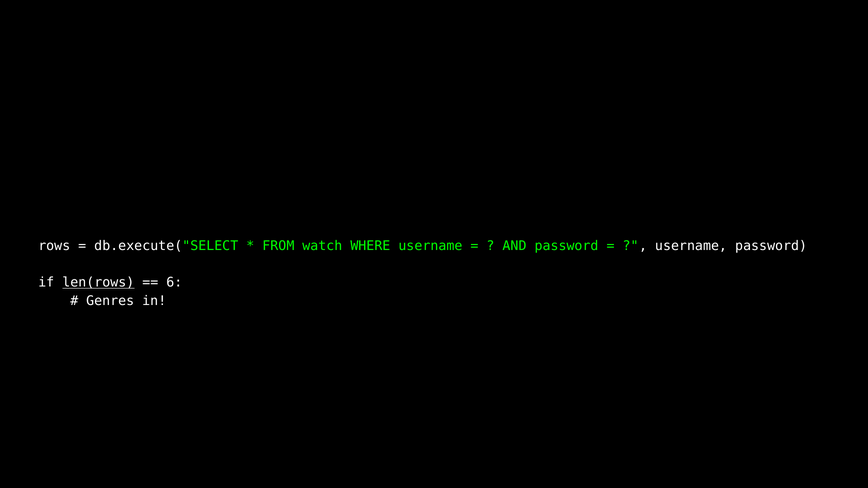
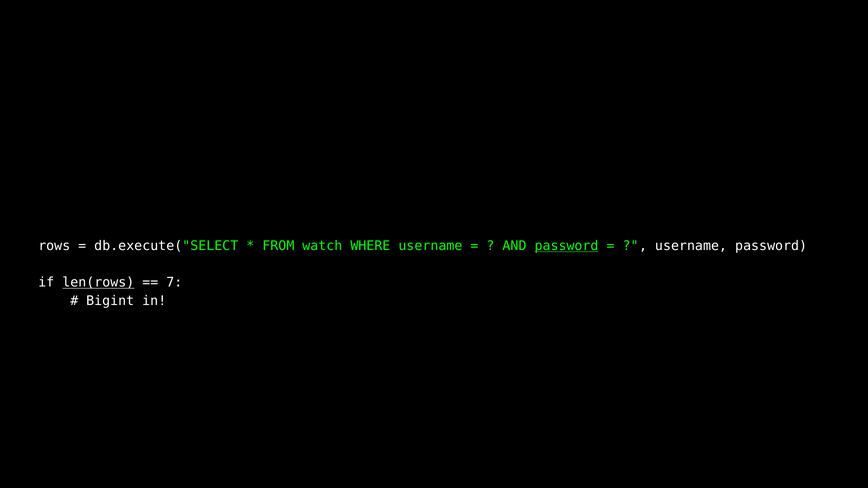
password underline: none -> present (567, 246)
6: 6 -> 7 (174, 283)
Genres: Genres -> Bigint (110, 301)
